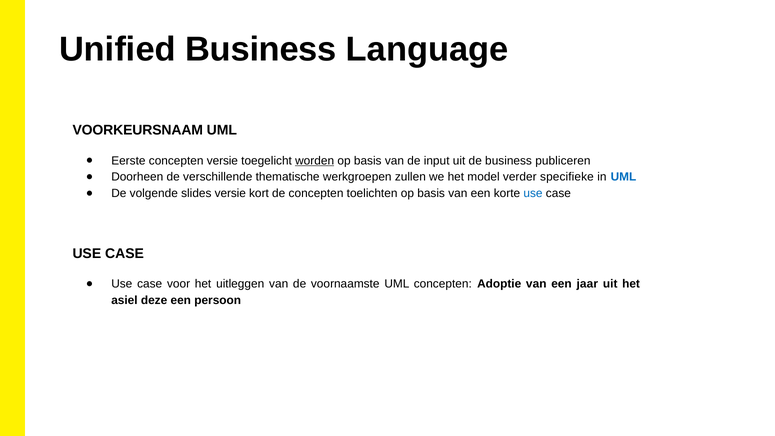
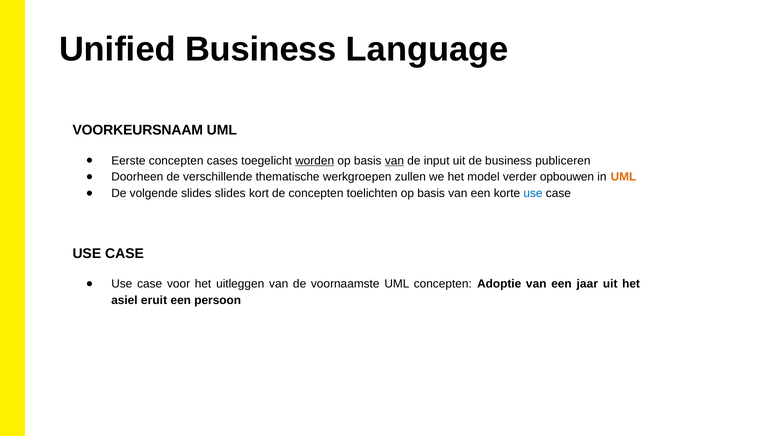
concepten versie: versie -> cases (222, 161)
van underline: none -> present (394, 161)
specifieke: specifieke -> opbouwen (567, 177)
UML colour: blue -> orange (623, 177)
slides versie: versie -> slides (230, 193)
deze: deze -> eruit (154, 300)
